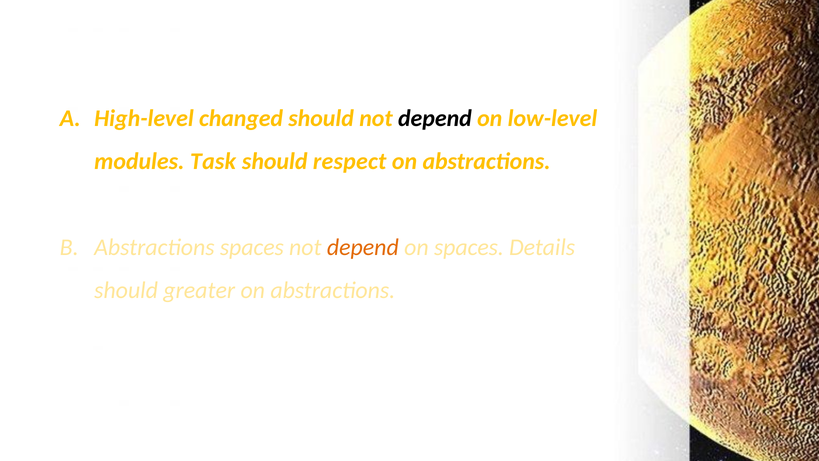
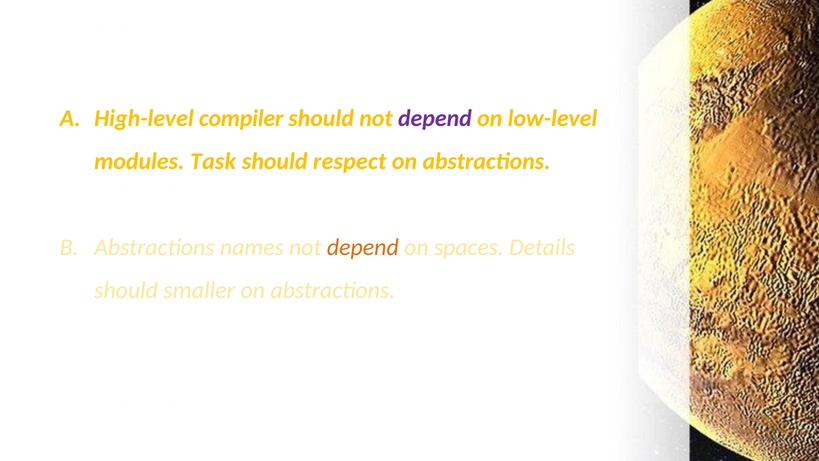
changed: changed -> compiler (241, 118)
depend colour: black -> purple (435, 118)
Abstractions spaces: spaces -> names (252, 247)
greater: greater -> smaller (199, 290)
